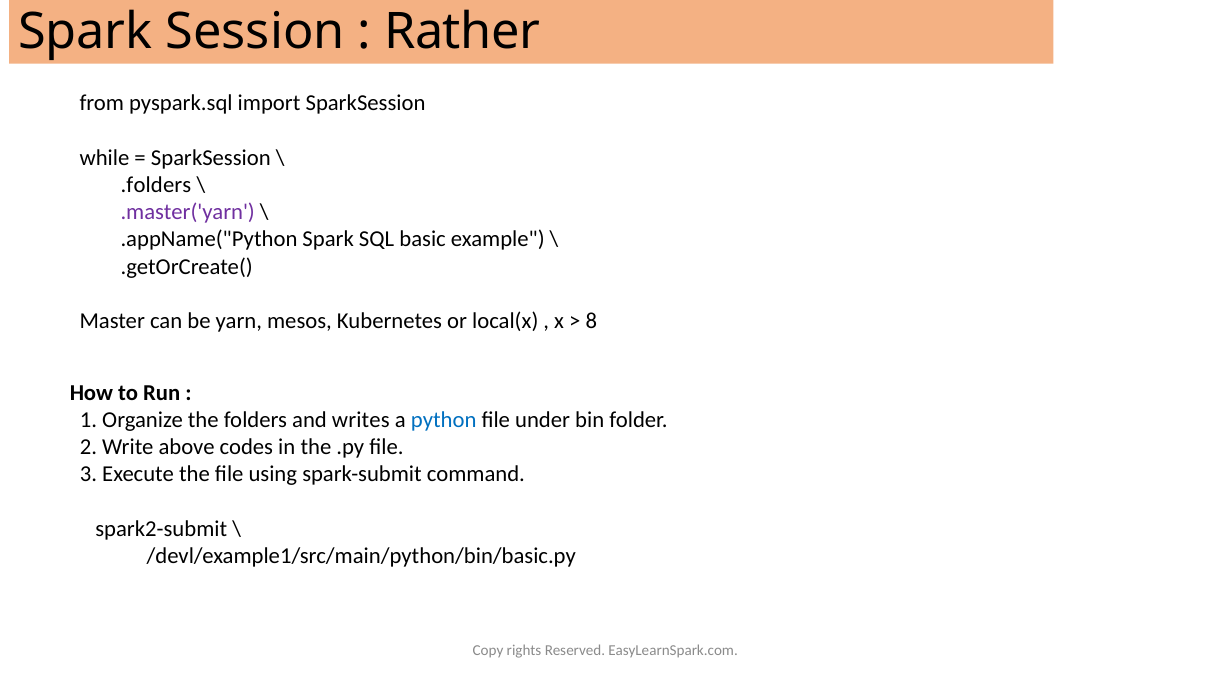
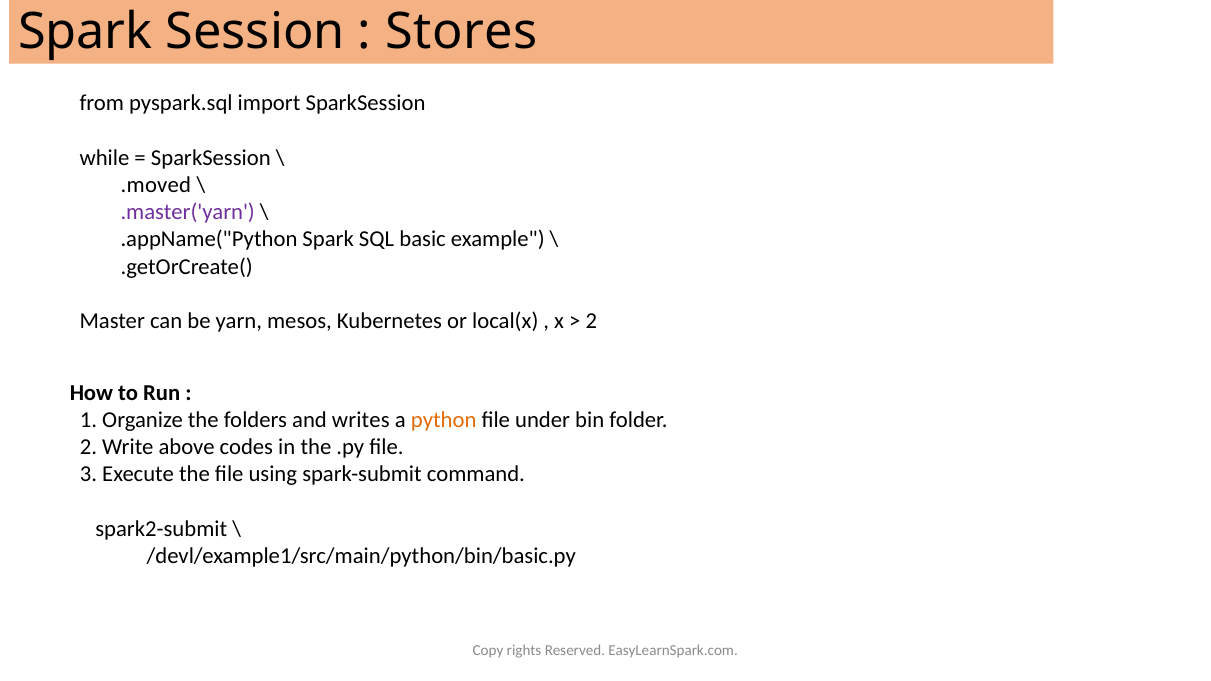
Rather: Rather -> Stores (462, 31)
.folders: .folders -> .moved (156, 185)
8: 8 -> 2 (591, 321)
python colour: blue -> orange (444, 420)
